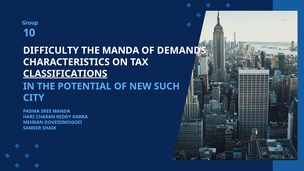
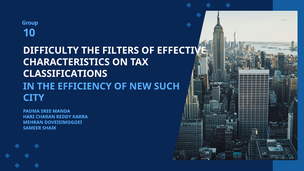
THE MANDA: MANDA -> FILTERS (121, 50)
DEMANDS: DEMANDS -> EFFECTIVE (182, 50)
CLASSIFICATIONS underline: present -> none (65, 74)
POTENTIAL: POTENTIAL -> EFFICIENCY (85, 86)
